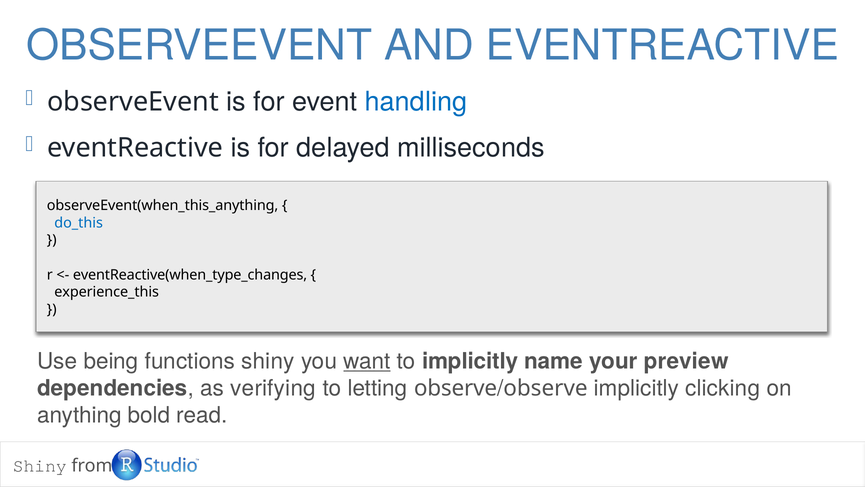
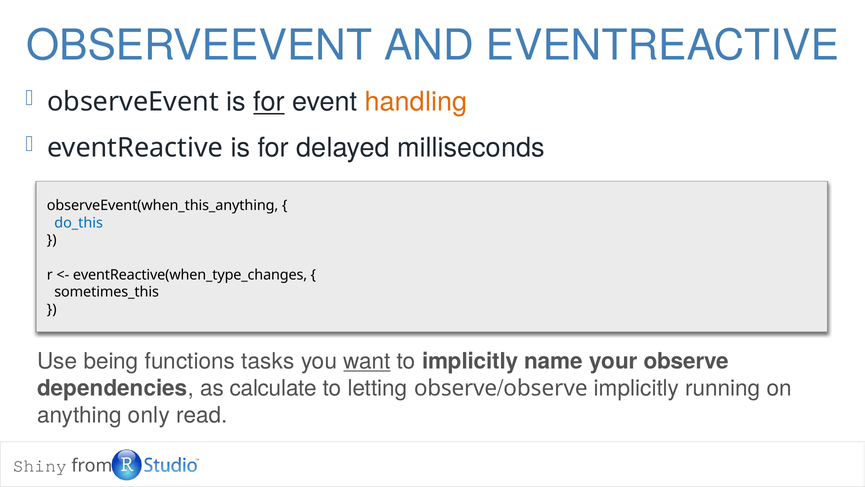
for underline: none -> present (269, 102)
handling colour: blue -> orange (416, 102)
experience_this: experience_this -> sometimes_this (107, 292)
functions shiny: shiny -> tasks (268, 361)
your preview: preview -> observe (686, 361)
verifying: verifying -> calculate (273, 388)
clicking: clicking -> running (723, 388)
bold: bold -> only (149, 415)
